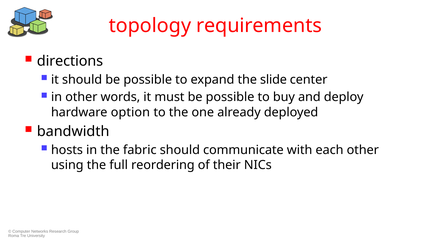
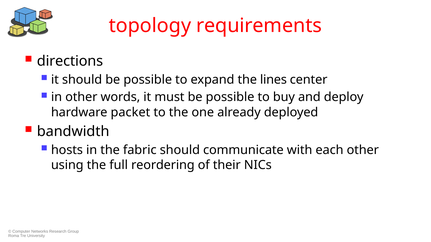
slide: slide -> lines (273, 80)
option: option -> packet (130, 112)
